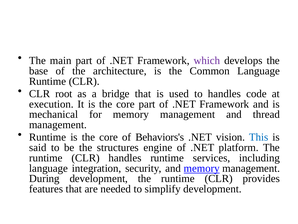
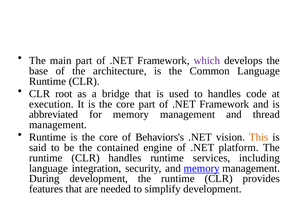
mechanical: mechanical -> abbreviated (54, 114)
This colour: blue -> orange (259, 137)
structures: structures -> contained (118, 147)
